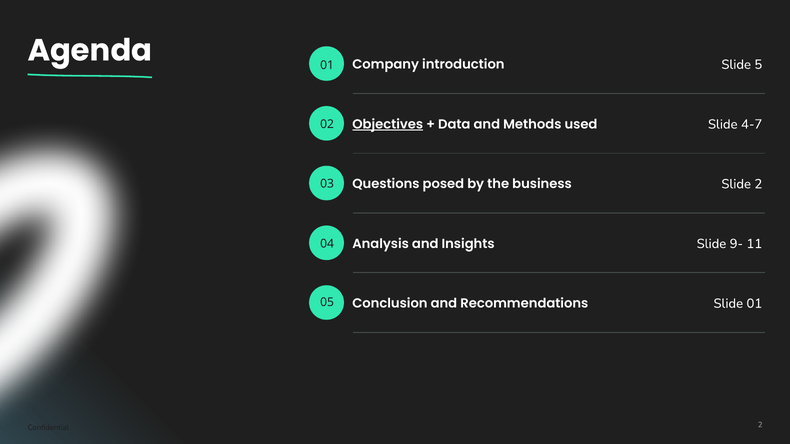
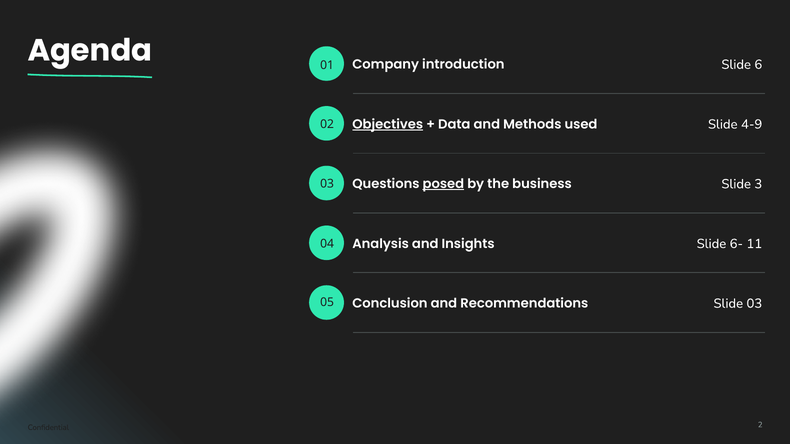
5: 5 -> 6 (758, 65)
4-7: 4-7 -> 4-9 (752, 124)
Slide 2: 2 -> 3 (758, 184)
posed underline: none -> present (443, 184)
9-: 9- -> 6- (736, 244)
Slide 01: 01 -> 03 (754, 304)
